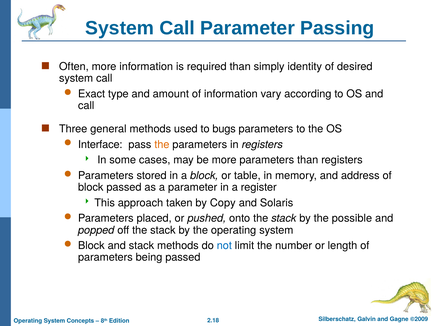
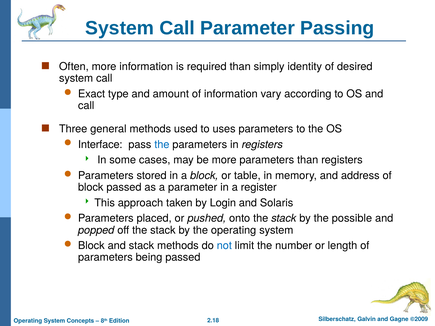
bugs: bugs -> uses (224, 129)
the colour: orange -> blue (162, 145)
Copy: Copy -> Login (223, 203)
